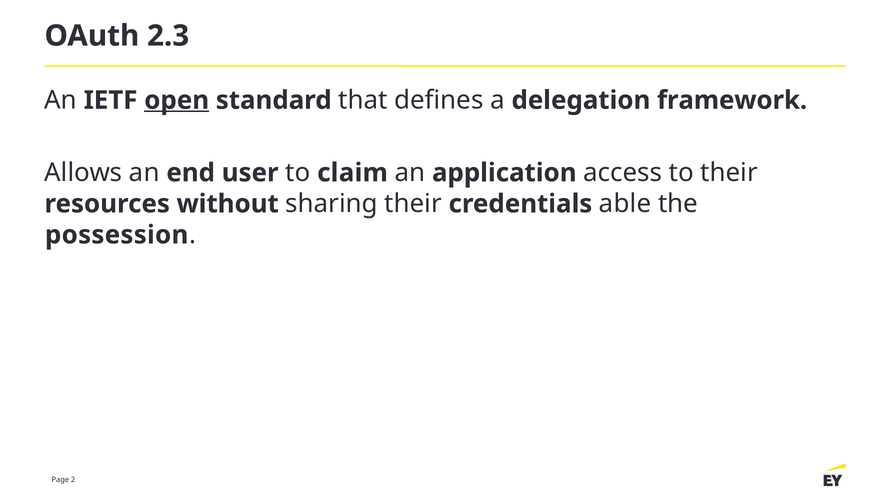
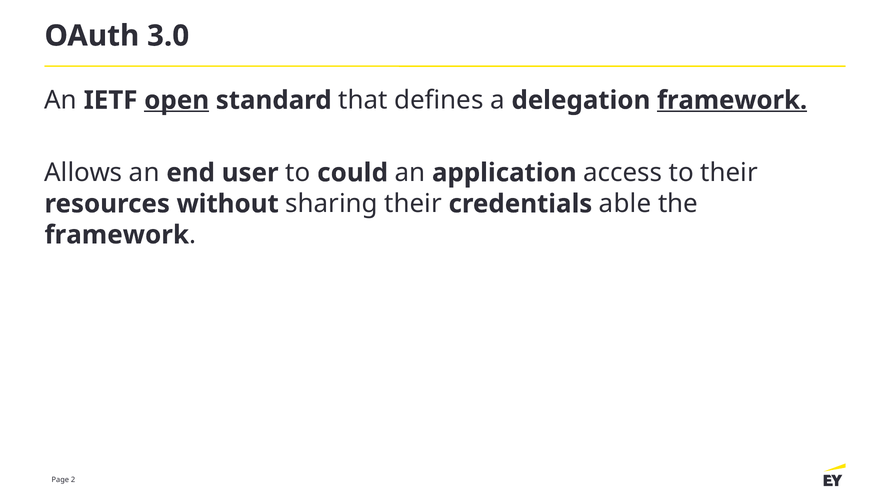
2.3: 2.3 -> 3.0 (168, 36)
framework underline: none -> present (732, 100)
claim: claim -> could (353, 173)
possession: possession -> framework (117, 235)
